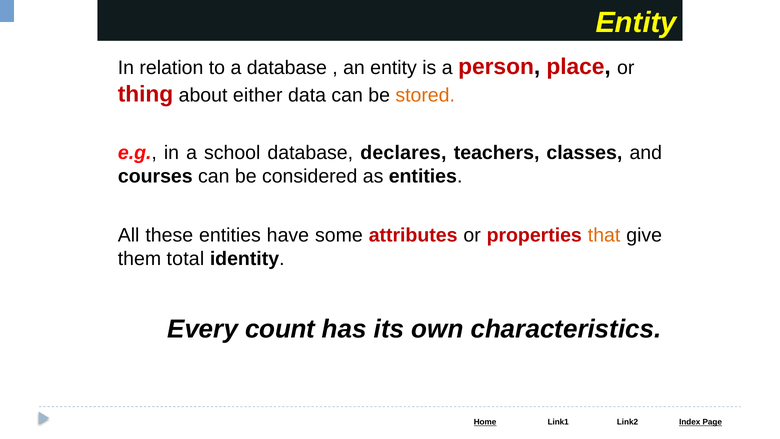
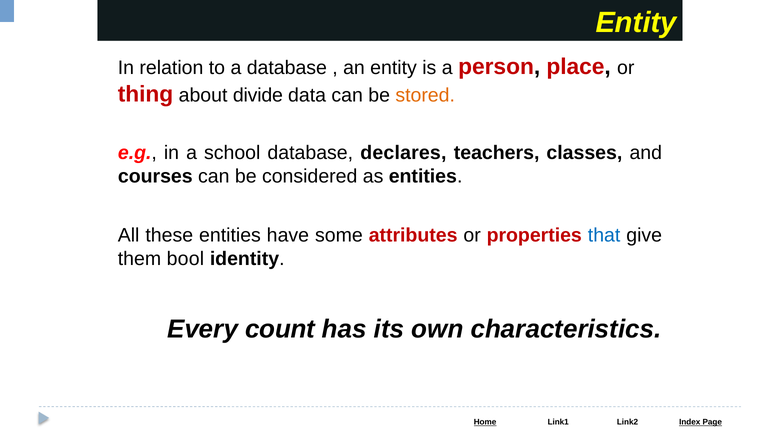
either: either -> divide (258, 95)
that colour: orange -> blue (604, 235)
total: total -> bool (185, 259)
